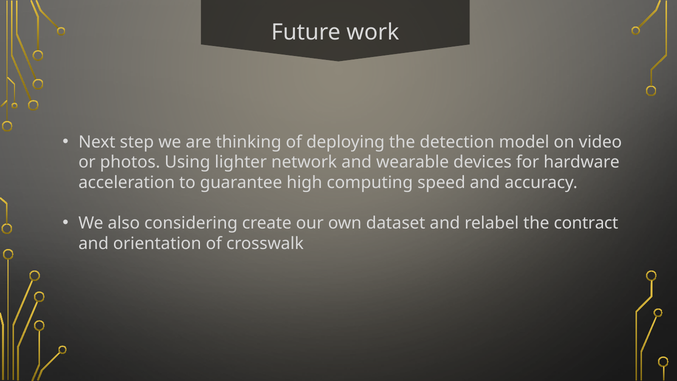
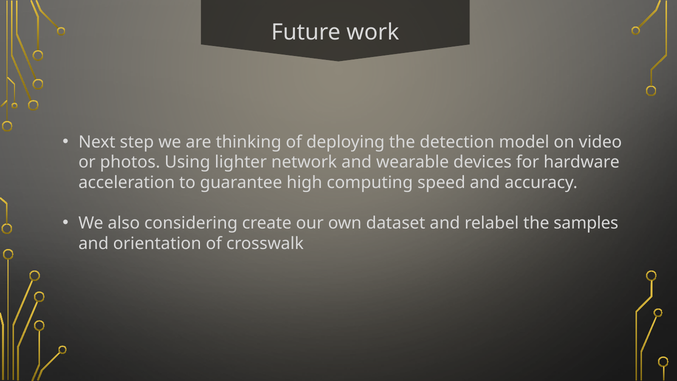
contract: contract -> samples (586, 223)
